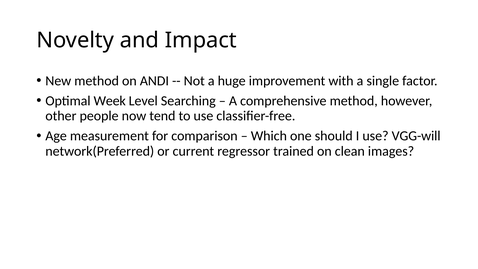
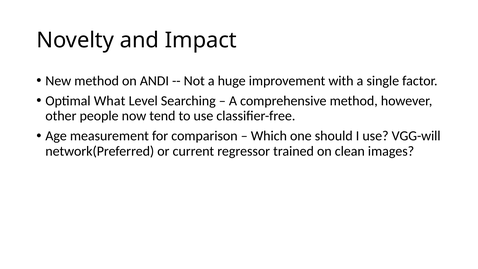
Week: Week -> What (110, 101)
